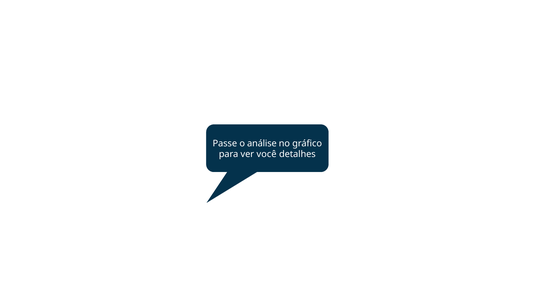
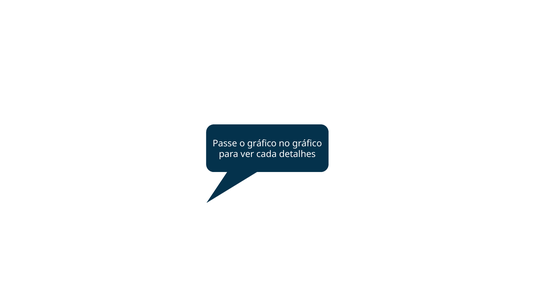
o análise: análise -> gráfico (262, 143)
você: você -> cada (267, 154)
